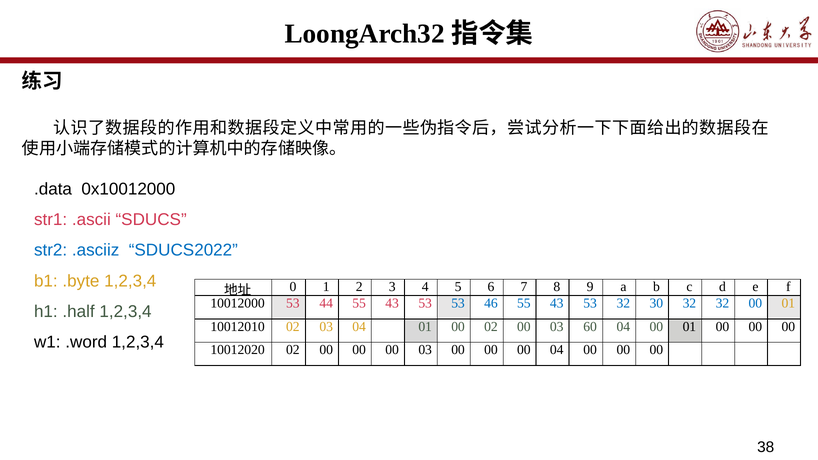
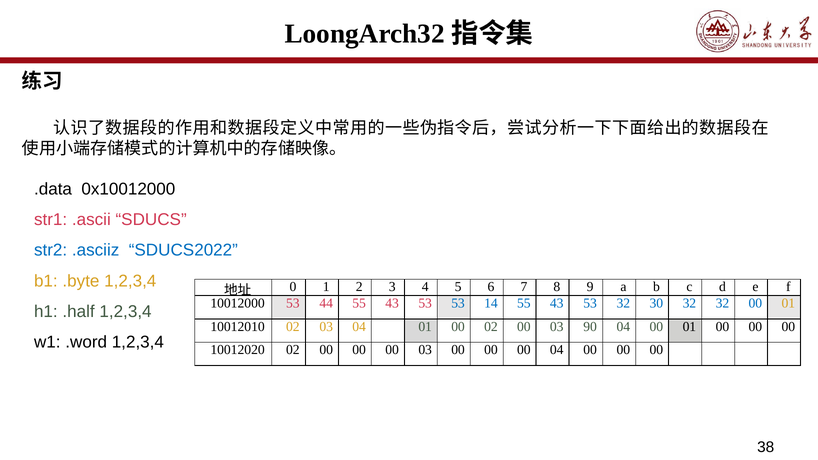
46: 46 -> 14 (491, 303)
60: 60 -> 90 (590, 327)
